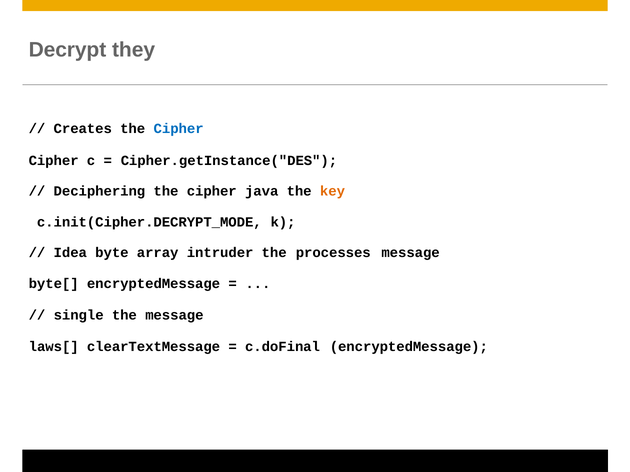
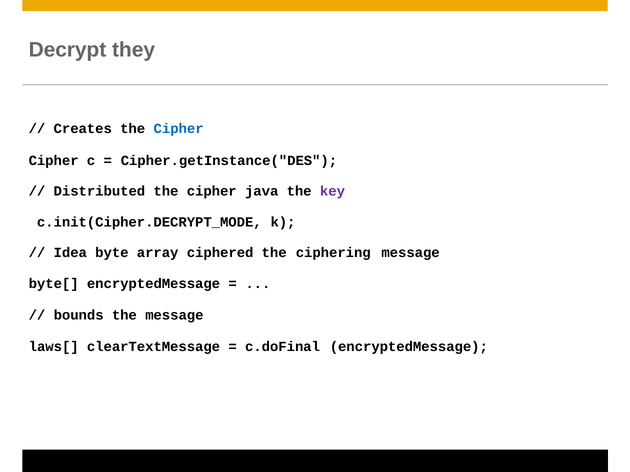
Deciphering: Deciphering -> Distributed (99, 191)
key colour: orange -> purple (332, 191)
intruder: intruder -> ciphered (220, 253)
processes: processes -> ciphering (333, 253)
single: single -> bounds (79, 315)
